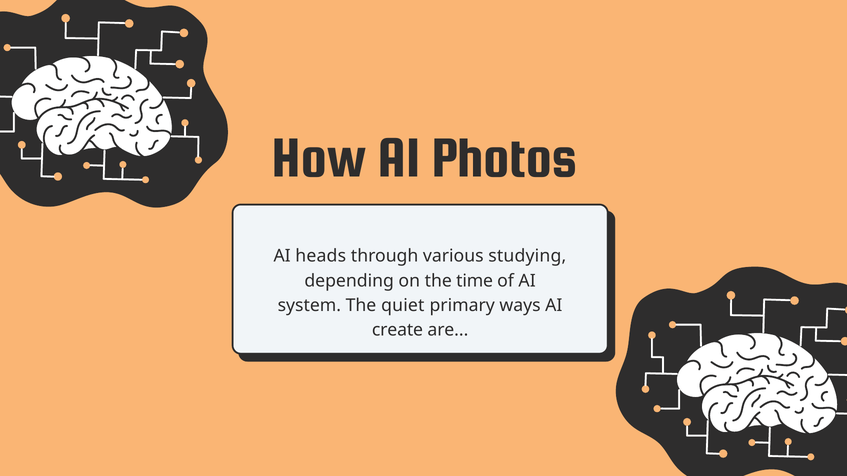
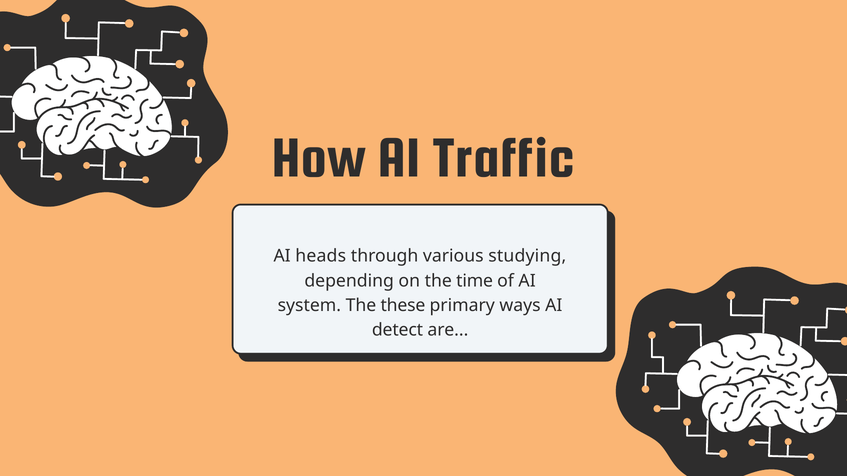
Photos: Photos -> Traffic (504, 158)
quiet: quiet -> these (403, 306)
create: create -> detect (397, 330)
